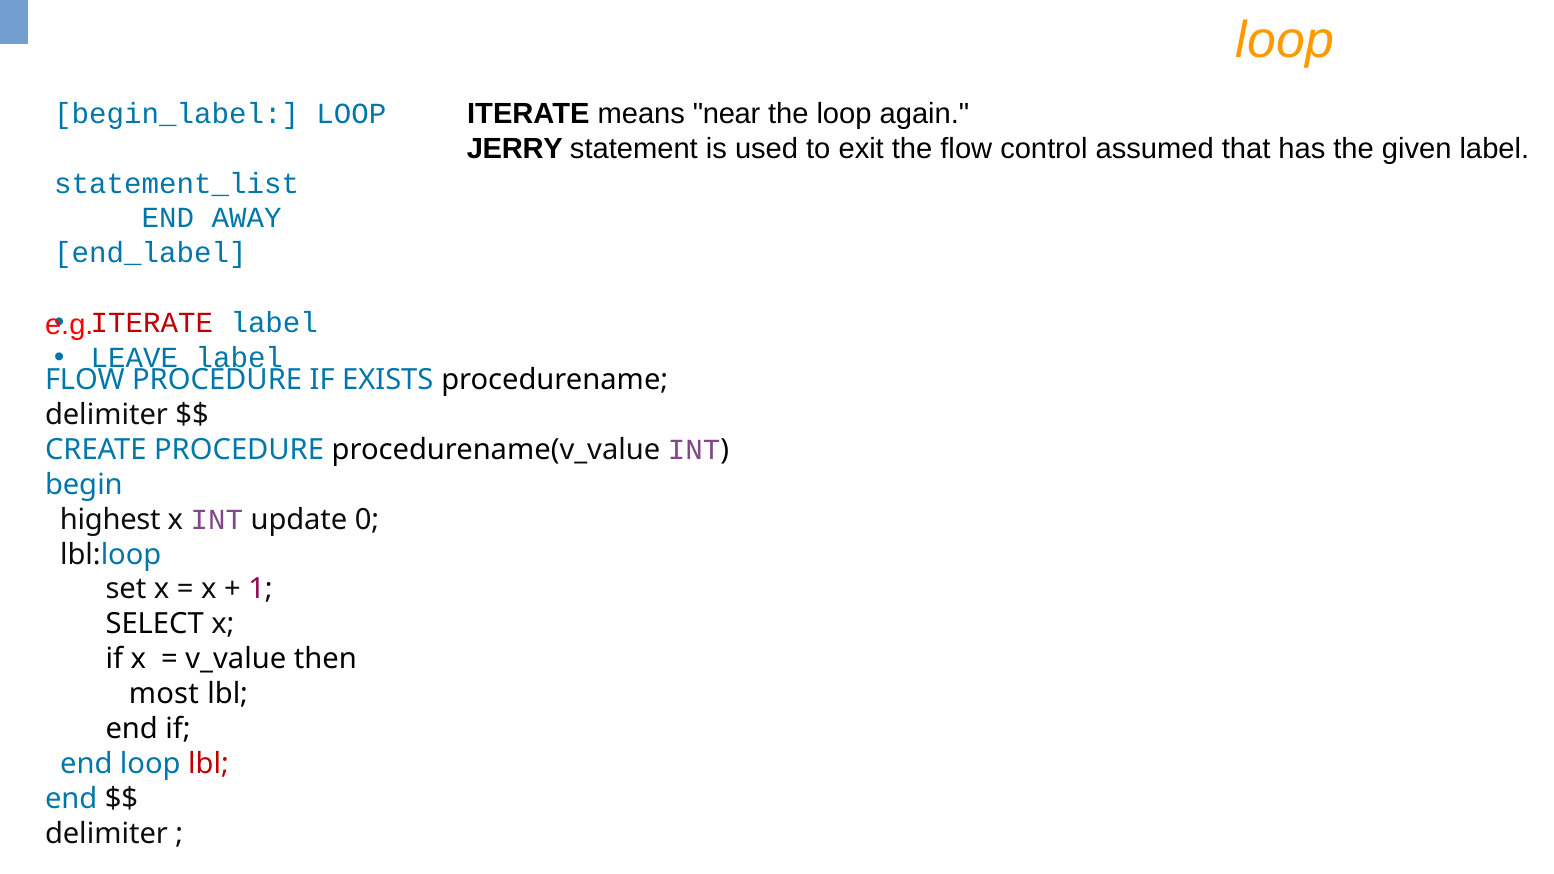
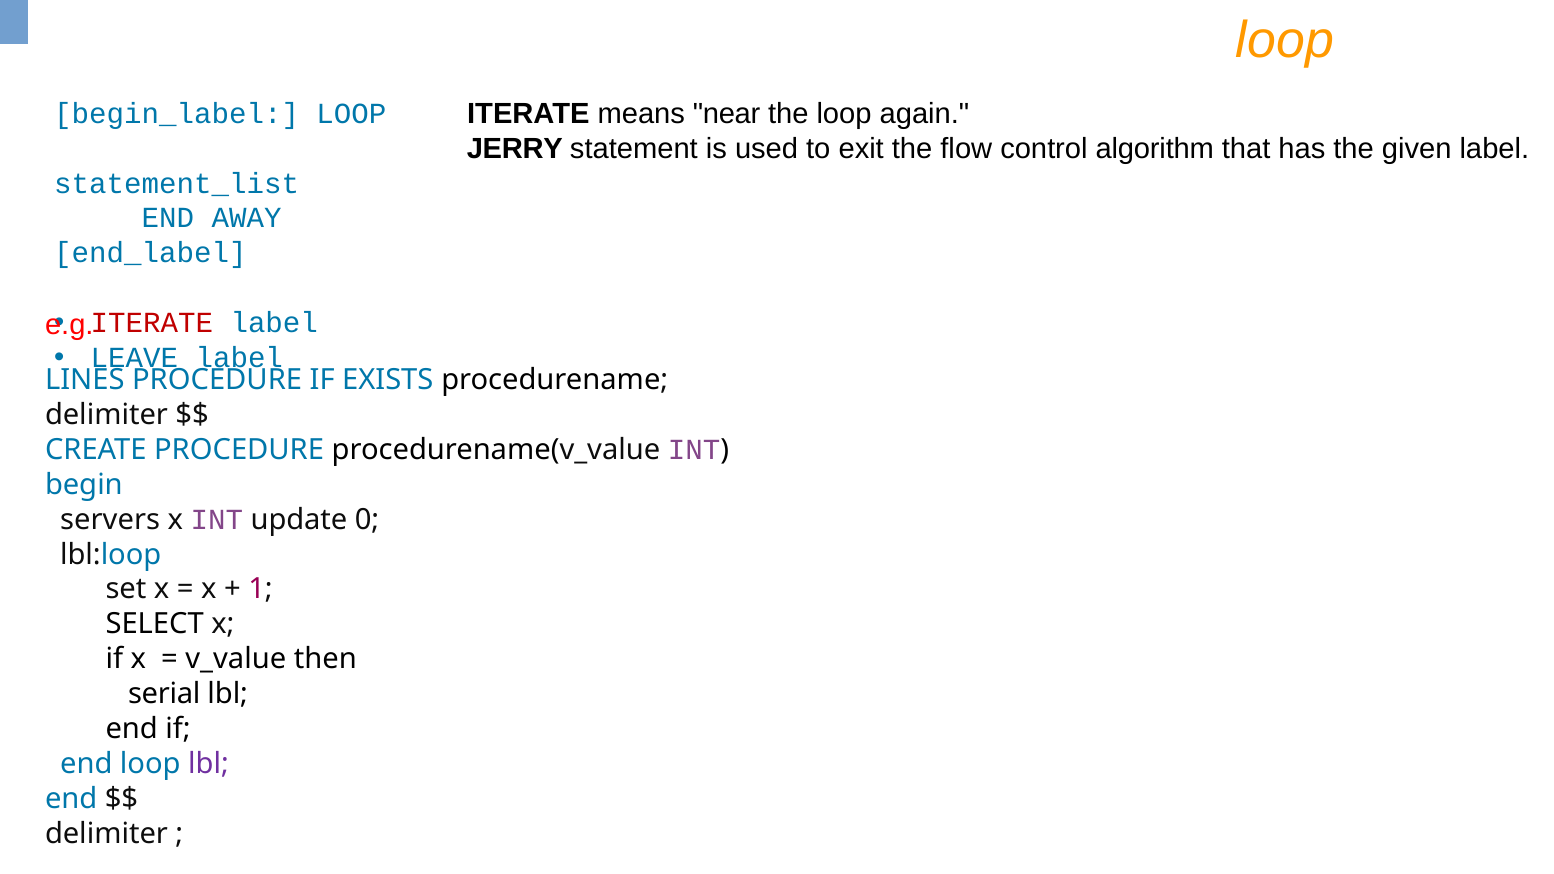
assumed: assumed -> algorithm (1155, 148)
FLOW: FLOW -> LINES (85, 380)
highest: highest -> servers (110, 520)
most: most -> serial (164, 694)
lbl colour: red -> purple (209, 764)
